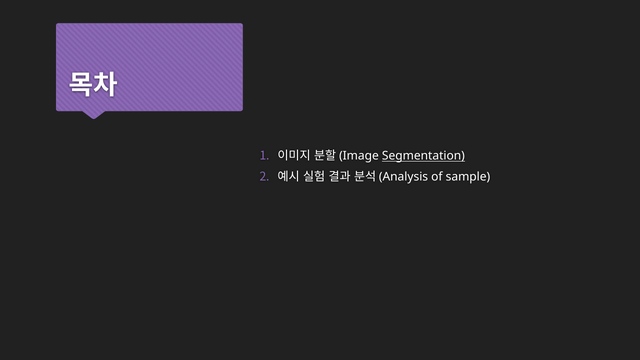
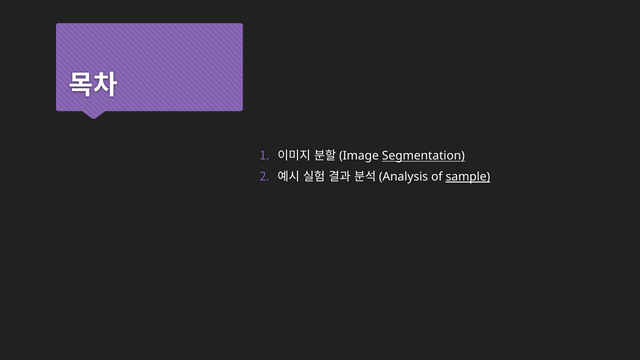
sample underline: none -> present (468, 177)
